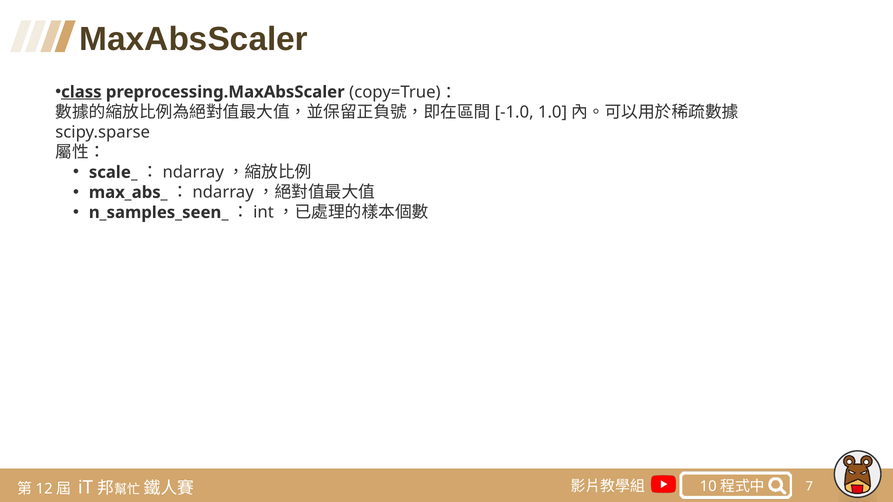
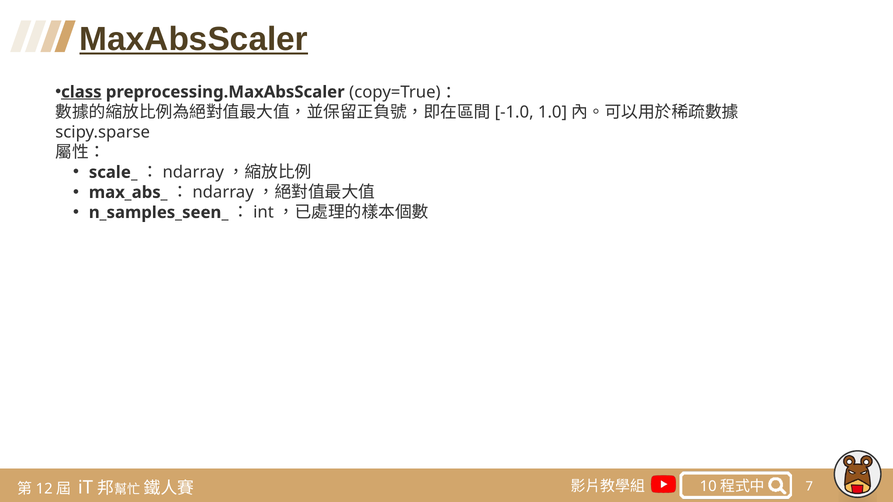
MaxAbsScaler underline: none -> present (194, 39)
